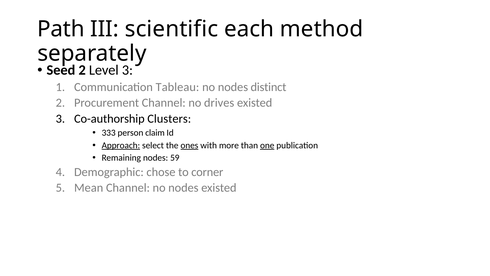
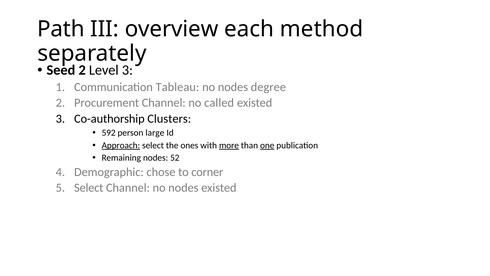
scientific: scientific -> overview (172, 29)
distinct: distinct -> degree (268, 87)
drives: drives -> called (219, 103)
333: 333 -> 592 (109, 133)
claim: claim -> large (155, 133)
ones underline: present -> none (189, 145)
more underline: none -> present (229, 145)
59: 59 -> 52 (175, 158)
Mean: Mean -> Select (89, 187)
